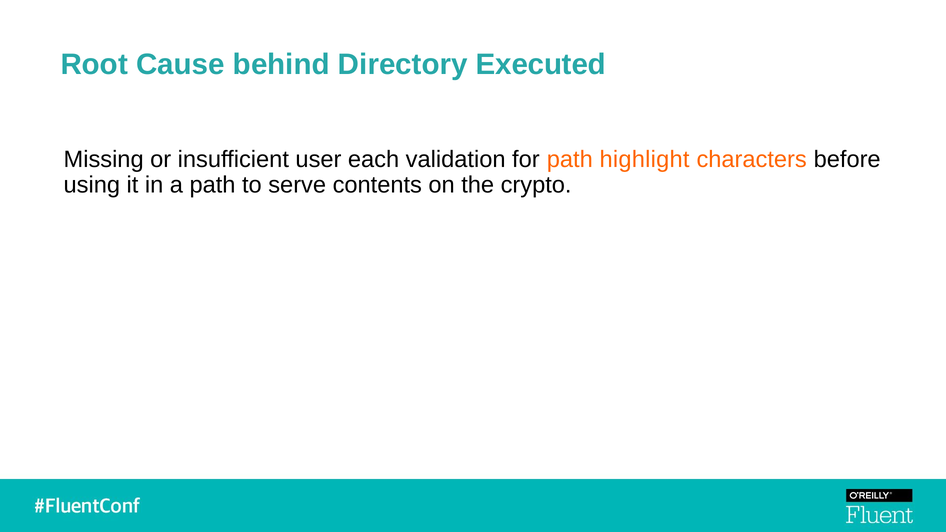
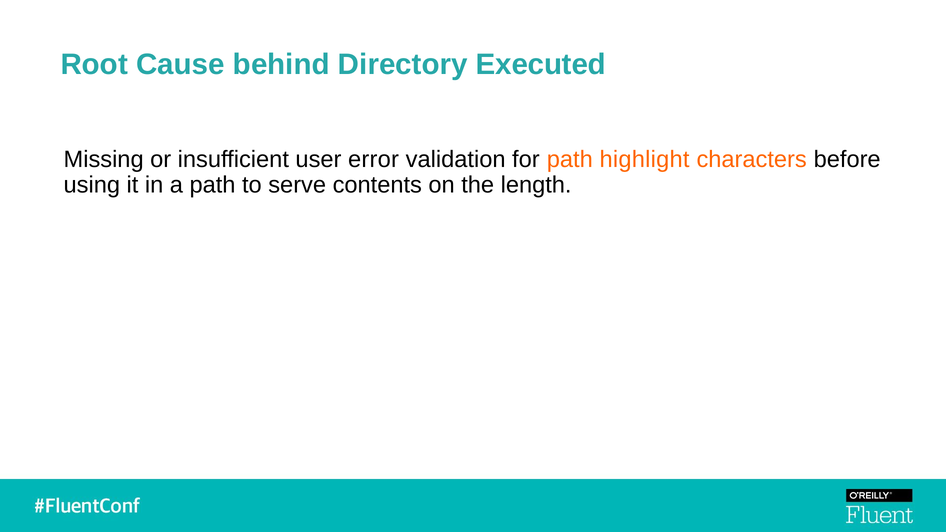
each: each -> error (373, 159)
crypto: crypto -> length (536, 185)
